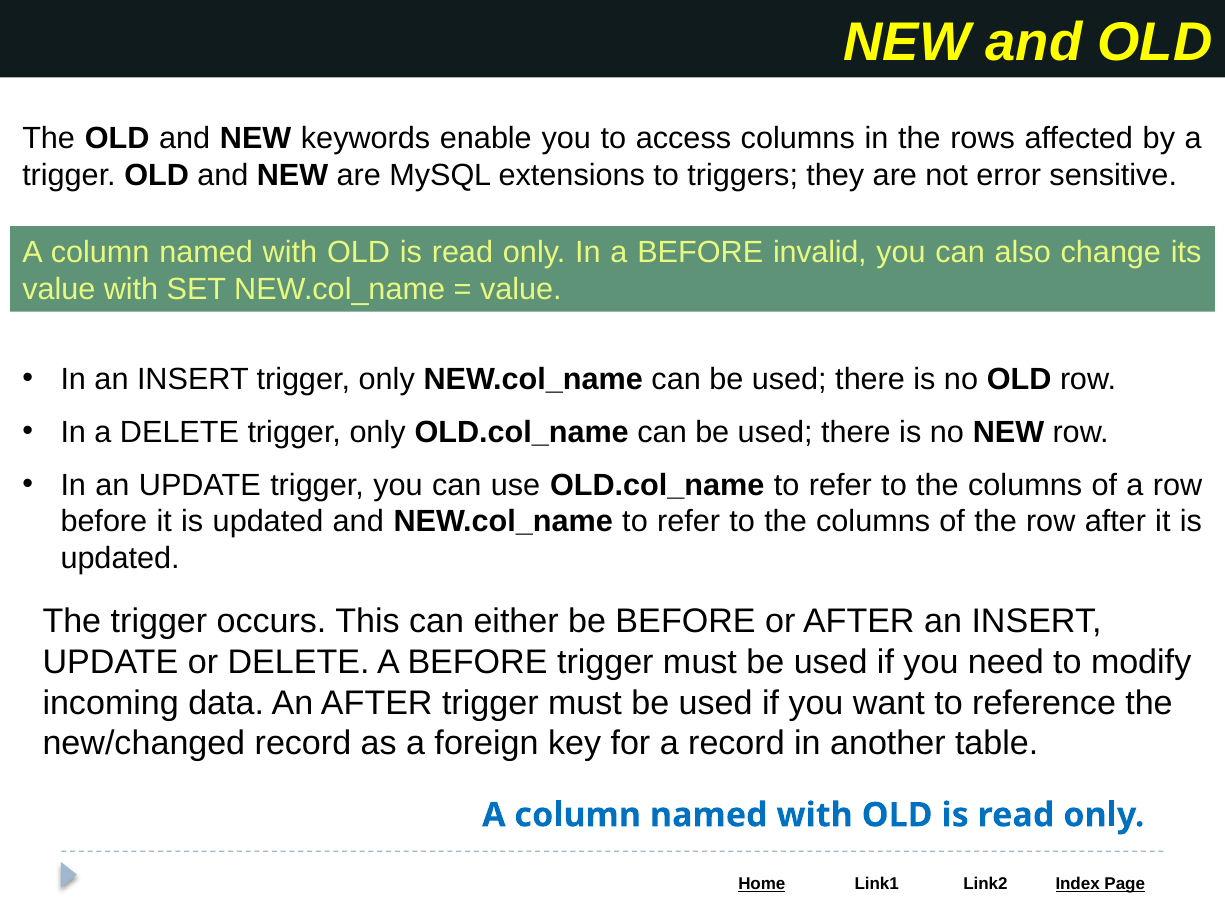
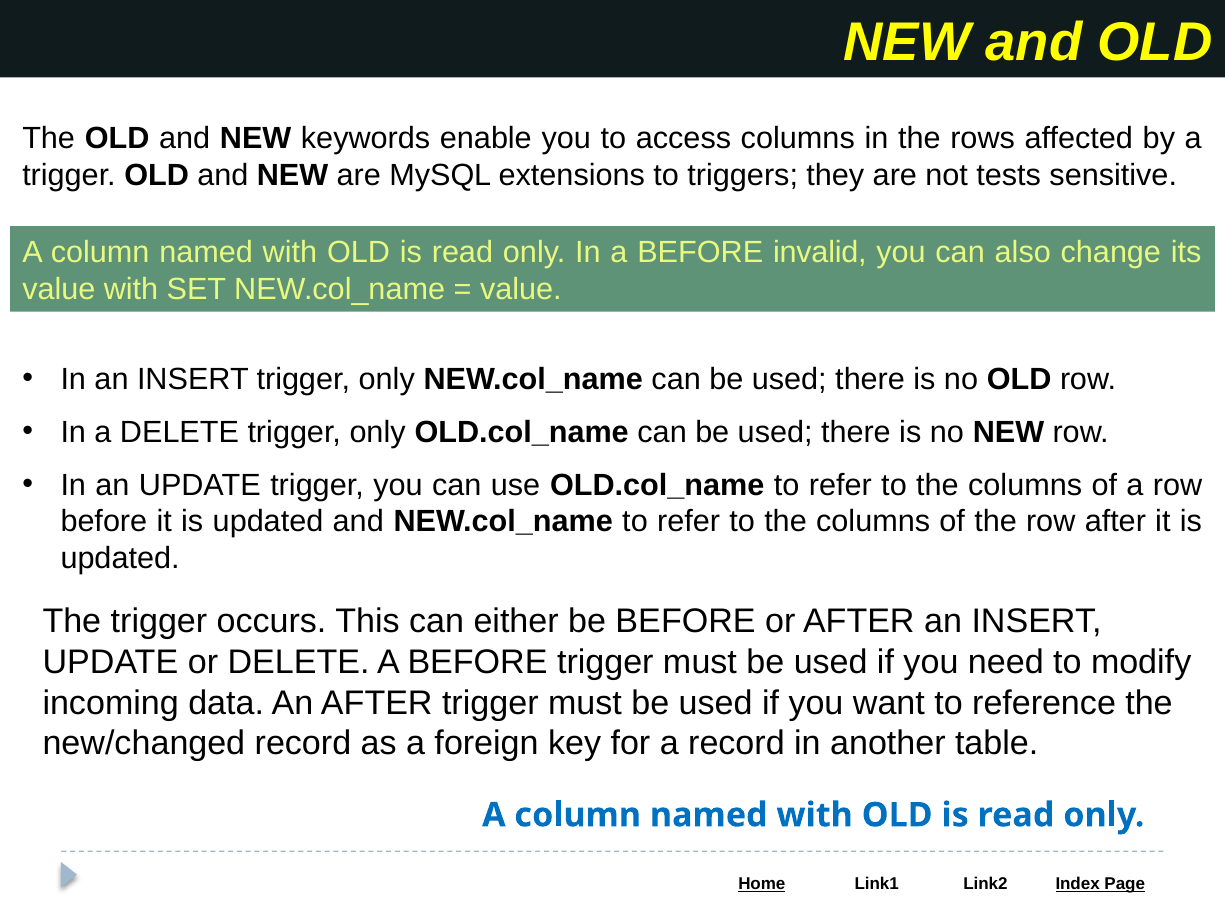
error: error -> tests (1009, 176)
